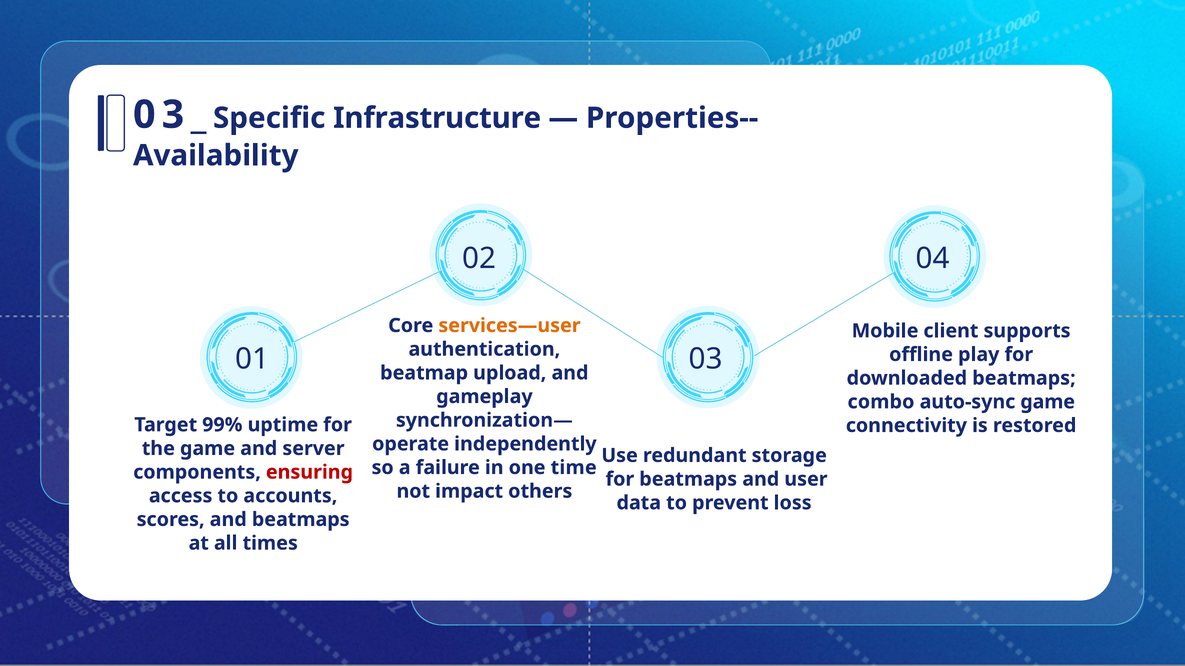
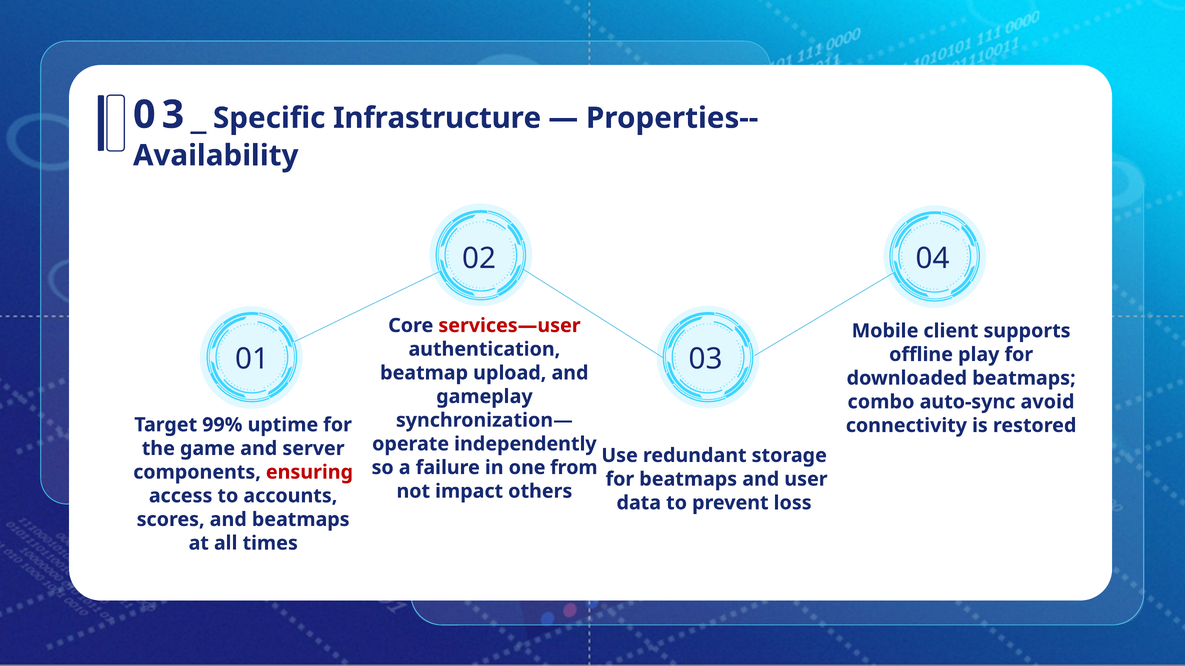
services—user colour: orange -> red (509, 326)
auto‑sync game: game -> avoid (1048, 402)
time: time -> from (574, 468)
